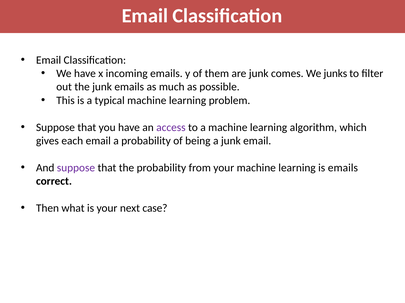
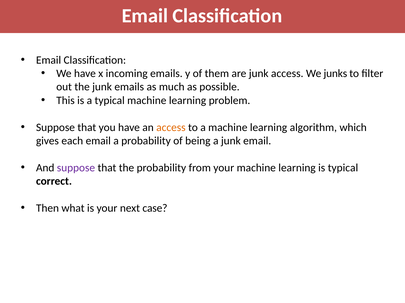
junk comes: comes -> access (287, 74)
access colour: purple -> orange (171, 128)
is emails: emails -> typical (343, 168)
